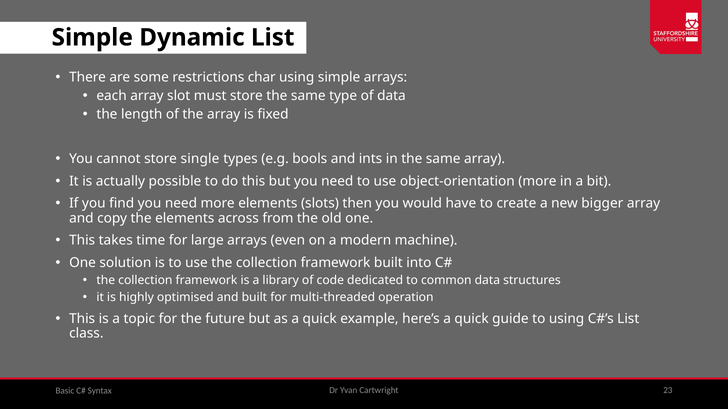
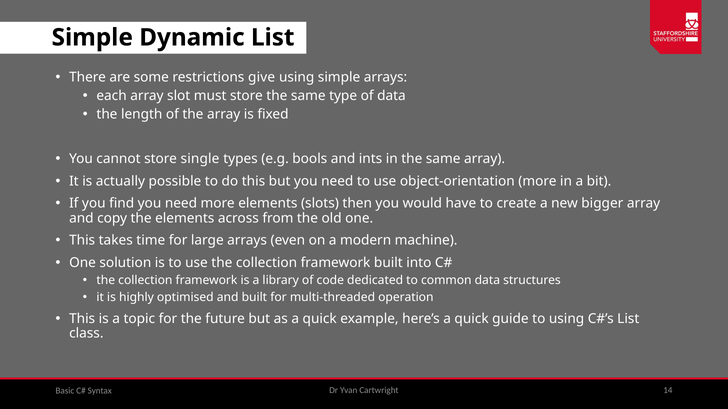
char: char -> give (262, 77)
23: 23 -> 14 (668, 391)
